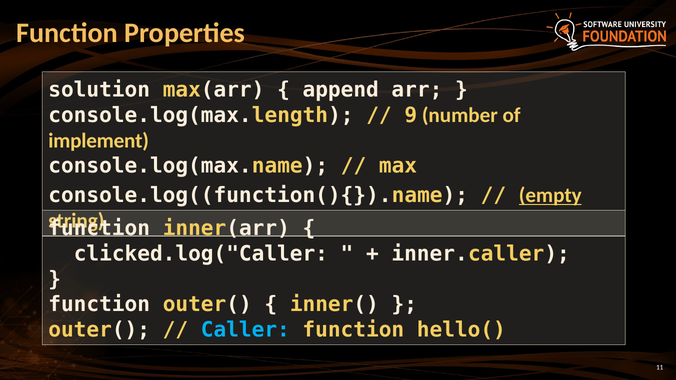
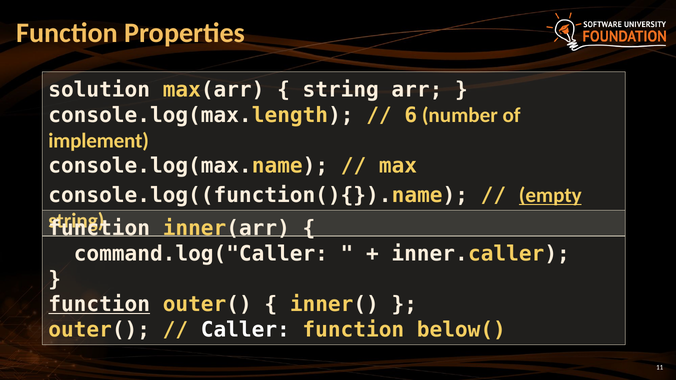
append: append -> string (341, 90)
9: 9 -> 6 (411, 115)
clicked.log("Caller: clicked.log("Caller -> command.log("Caller (201, 254)
function underline: none -> present (99, 305)
Caller colour: light blue -> white (245, 330)
hello(: hello( -> below( (461, 330)
